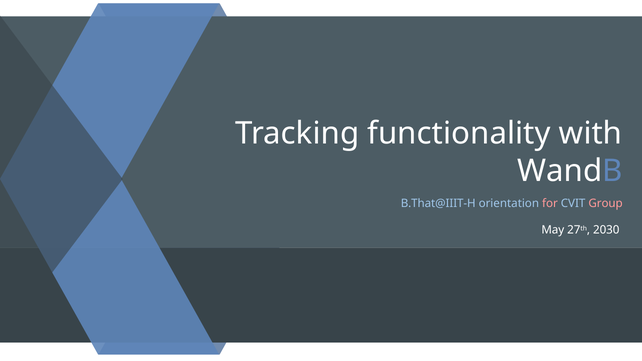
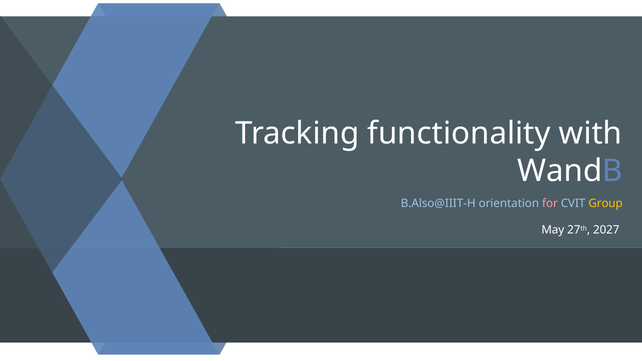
B.That@IIIT-H: B.That@IIIT-H -> B.Also@IIIT-H (438, 203)
Group colour: pink -> yellow (606, 203)
2030: 2030 -> 2027 (606, 230)
